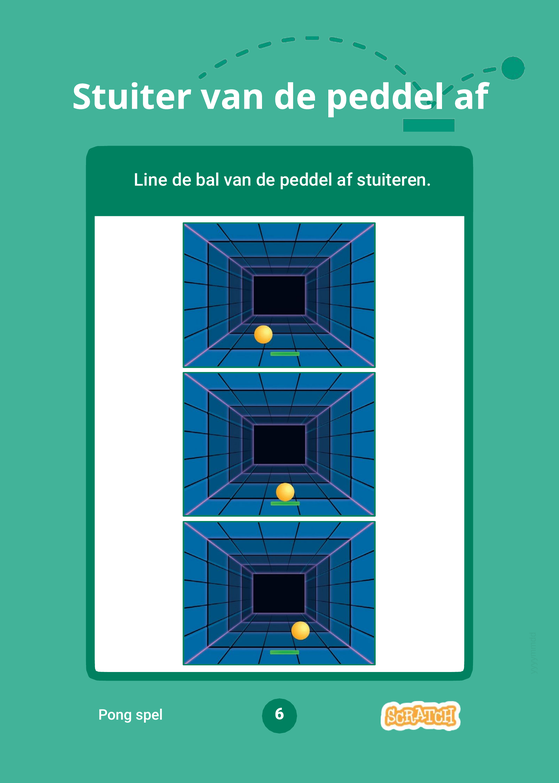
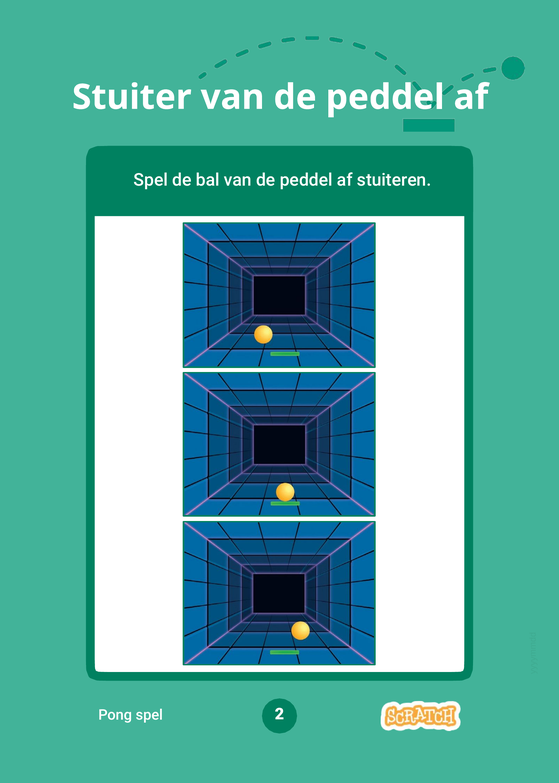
Line: Line -> Spel (151, 180)
6: 6 -> 2 (279, 714)
